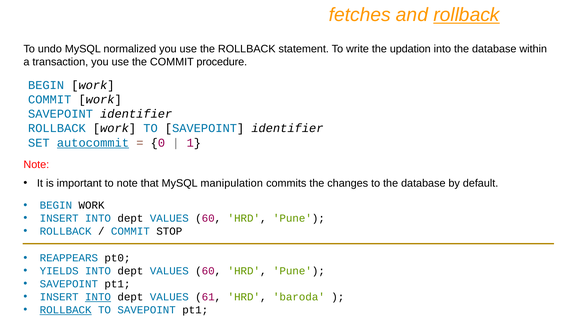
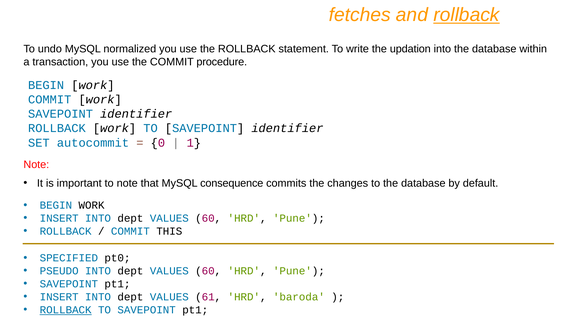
autocommit underline: present -> none (93, 143)
manipulation: manipulation -> consequence (232, 183)
STOP: STOP -> THIS (169, 231)
REAPPEARS: REAPPEARS -> SPECIFIED (69, 258)
YIELDS: YIELDS -> PSEUDO (59, 271)
INTO underline: present -> none (98, 297)
